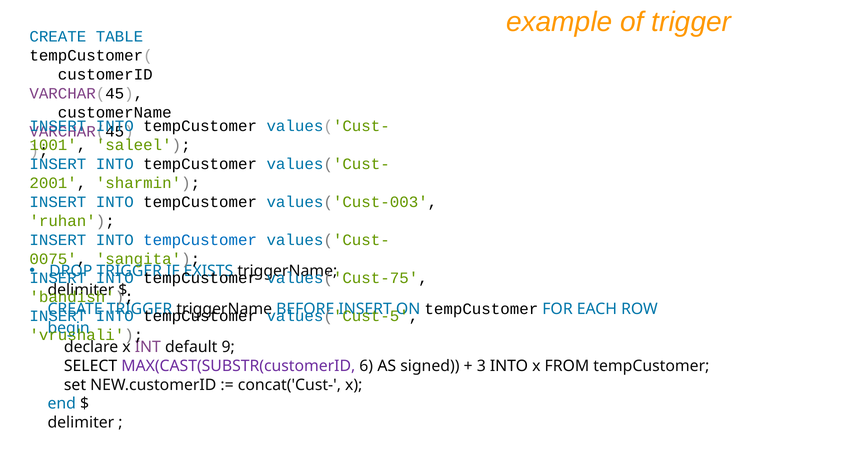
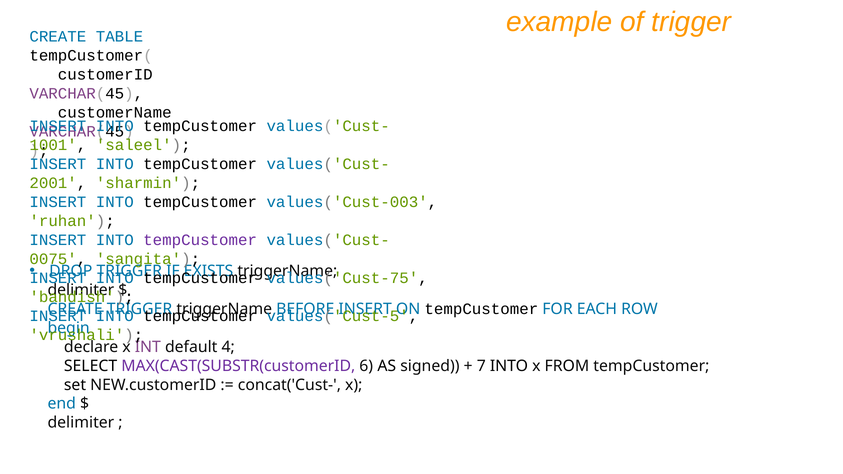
tempCustomer colour: blue -> purple (200, 240)
9: 9 -> 4 (228, 347)
3: 3 -> 7 (481, 366)
